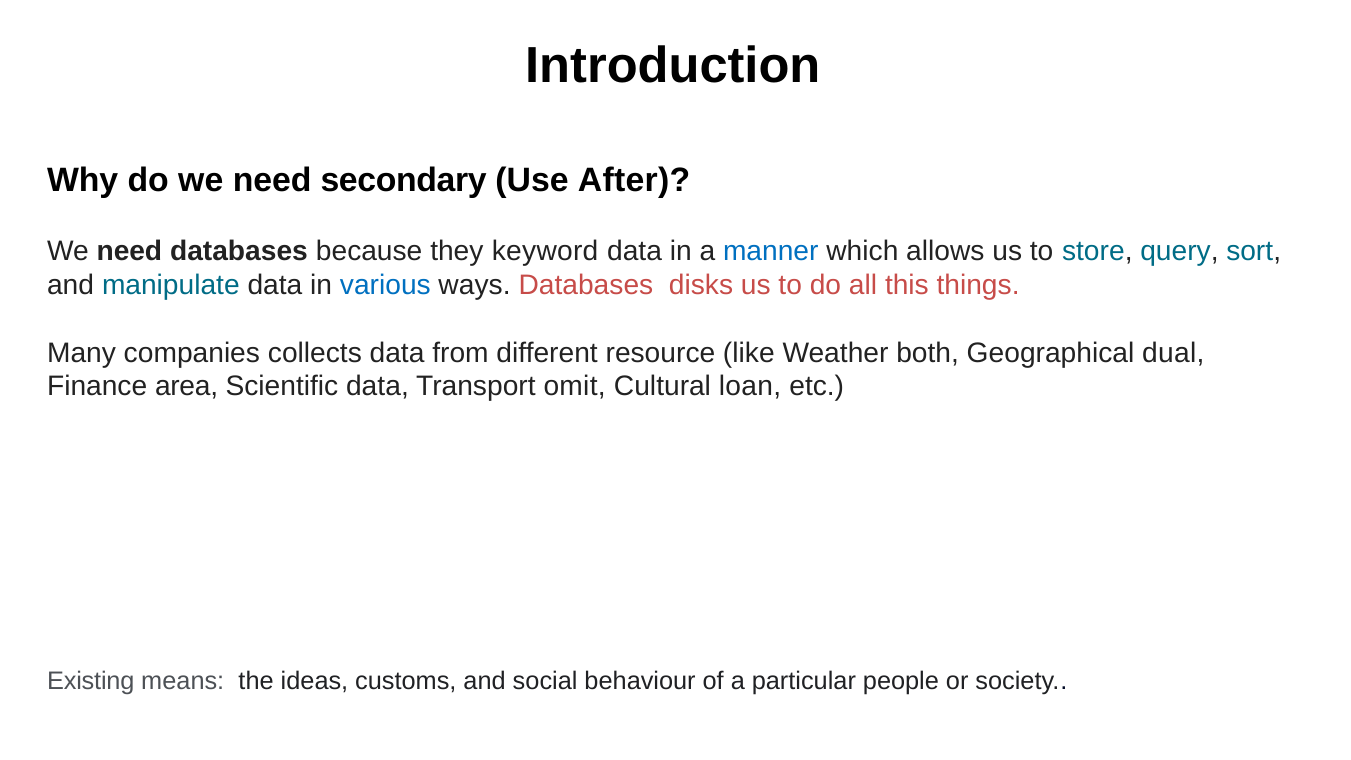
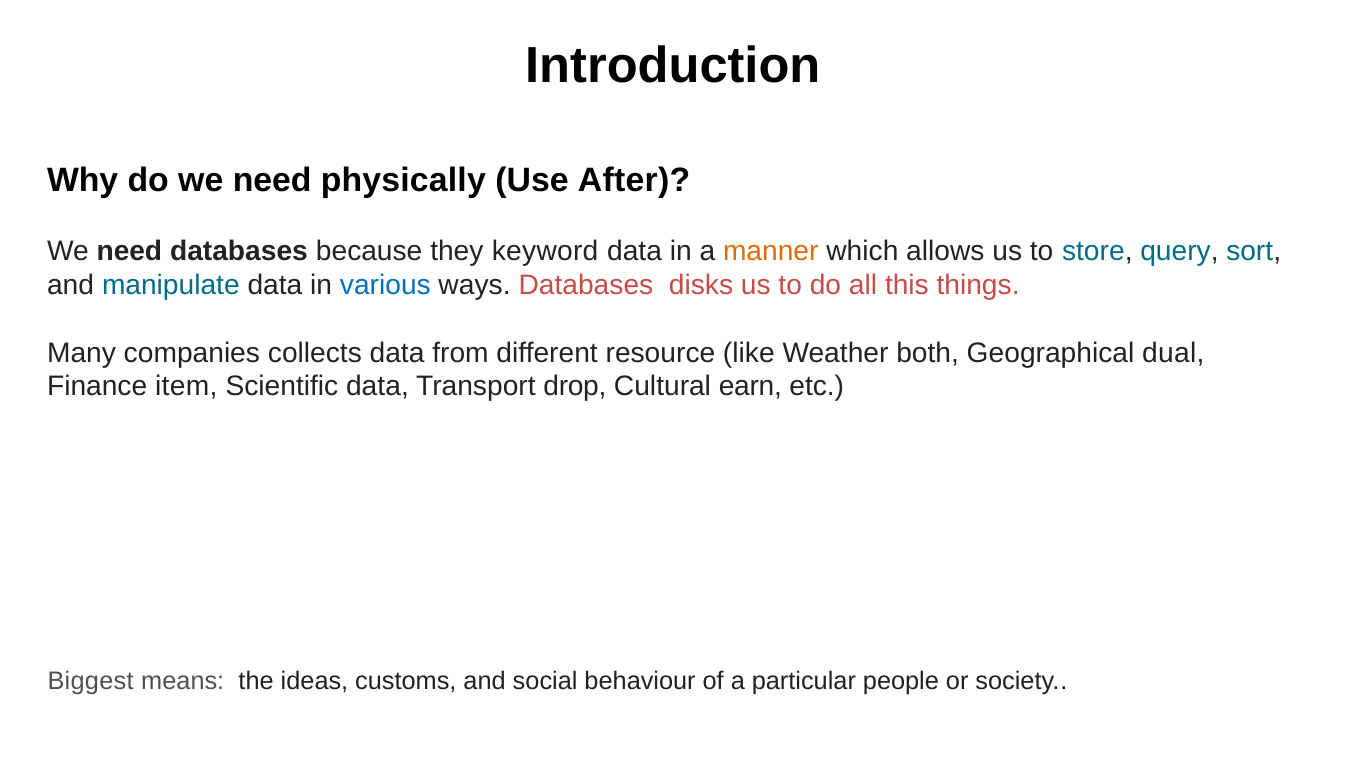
secondary: secondary -> physically (403, 181)
manner colour: blue -> orange (771, 251)
area: area -> item (186, 386)
omit: omit -> drop (575, 386)
loan: loan -> earn (750, 386)
Existing: Existing -> Biggest (91, 681)
